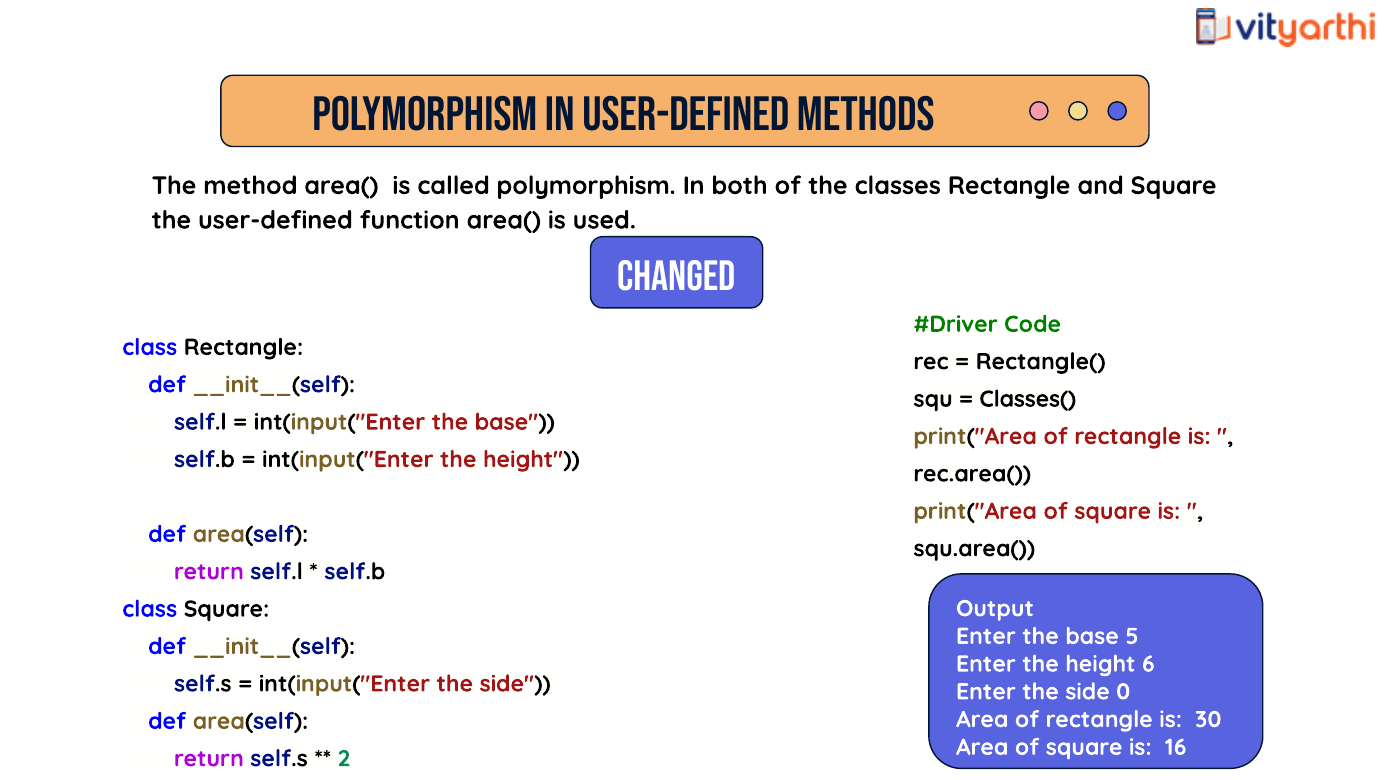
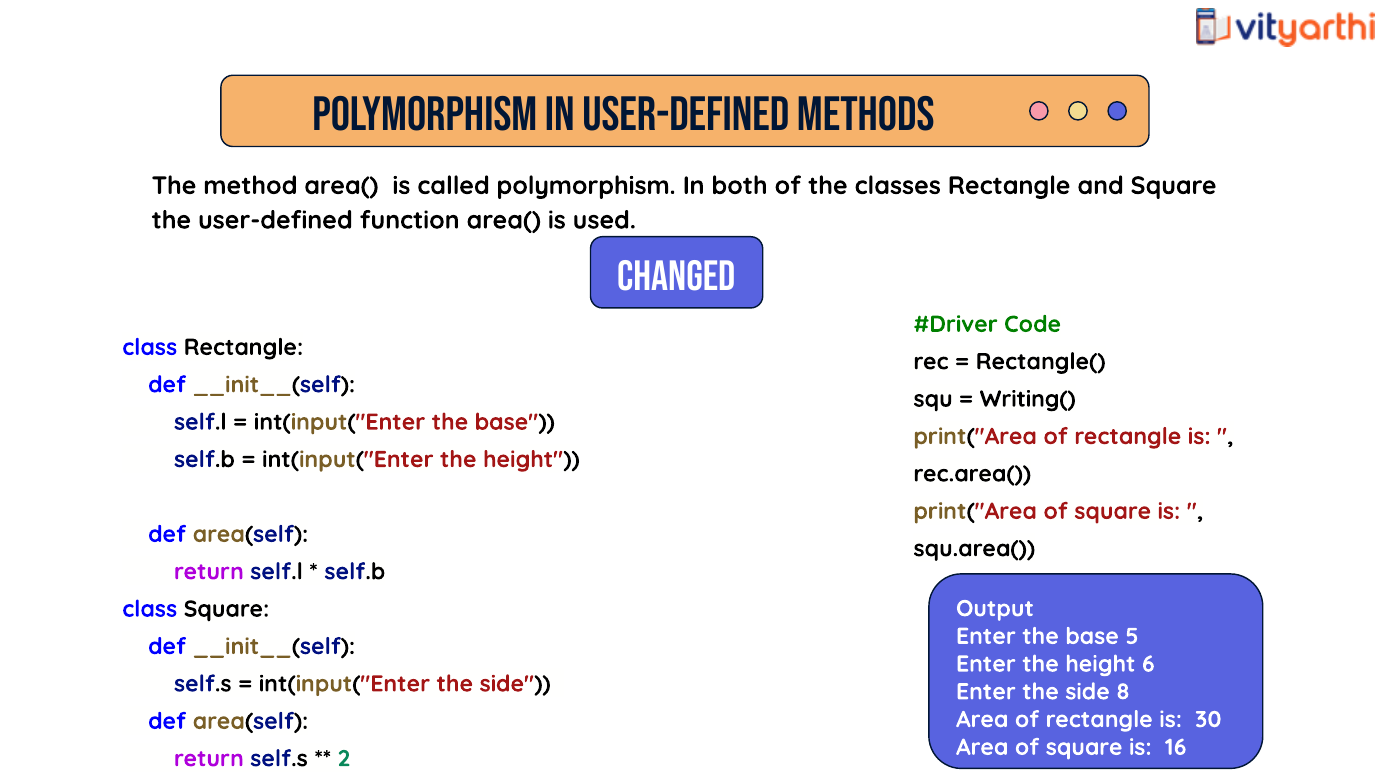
Classes(: Classes( -> Writing( (1028, 399)
0: 0 -> 8 (1123, 691)
